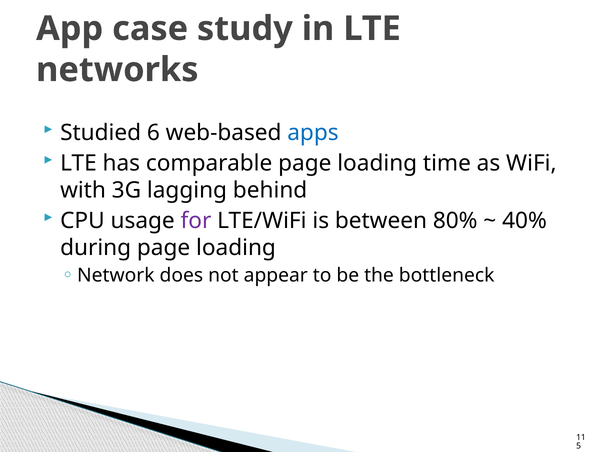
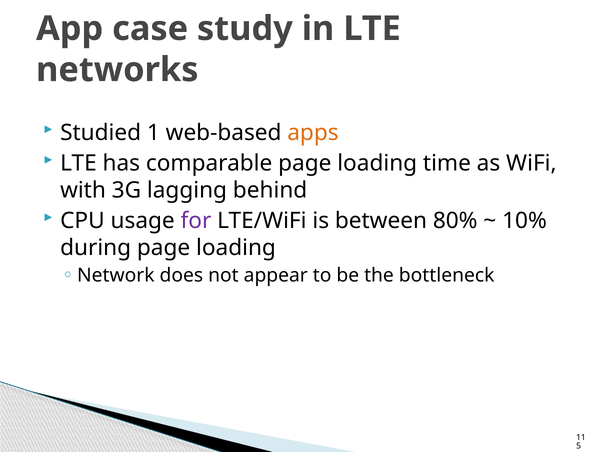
6: 6 -> 1 (153, 133)
apps colour: blue -> orange (313, 133)
40%: 40% -> 10% (525, 221)
